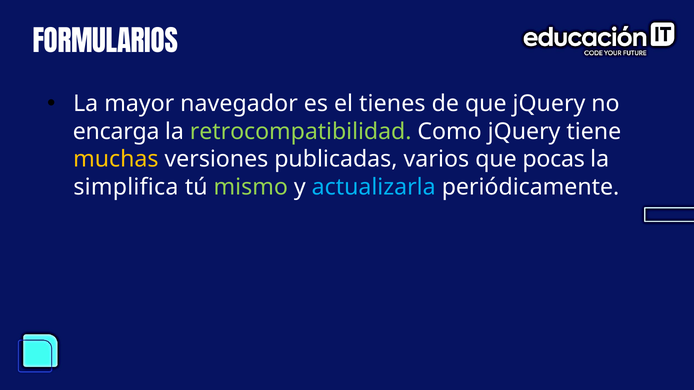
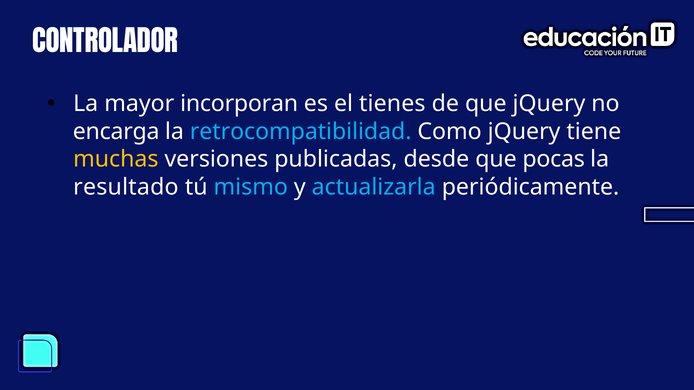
FORMULARIOS: FORMULARIOS -> CONTROLADOR (105, 43)
navegador: navegador -> incorporan (239, 104)
retrocompatibilidad colour: light green -> light blue (301, 132)
varios: varios -> desde (436, 159)
simplifica: simplifica -> resultado (126, 187)
mismo colour: light green -> light blue (251, 187)
